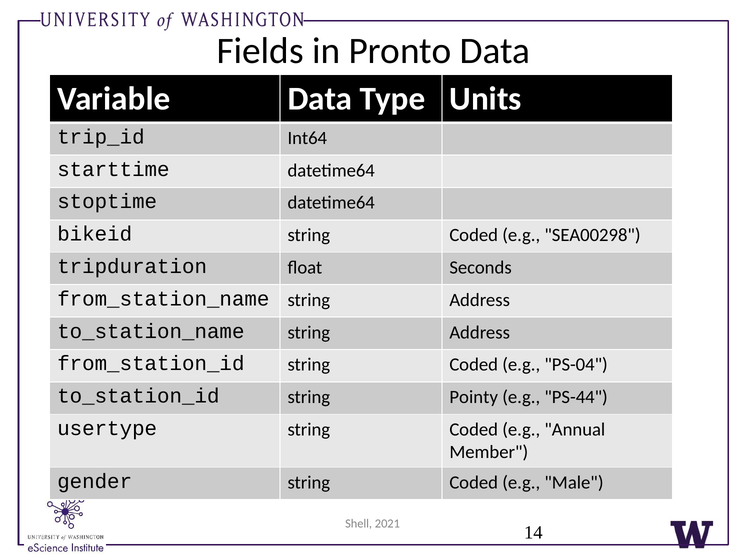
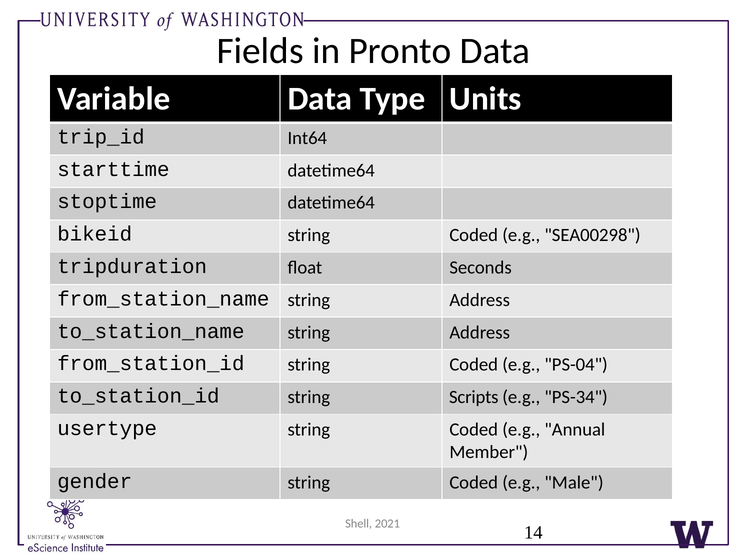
Pointy: Pointy -> Scripts (474, 397)
PS-44: PS-44 -> PS-34 (576, 397)
